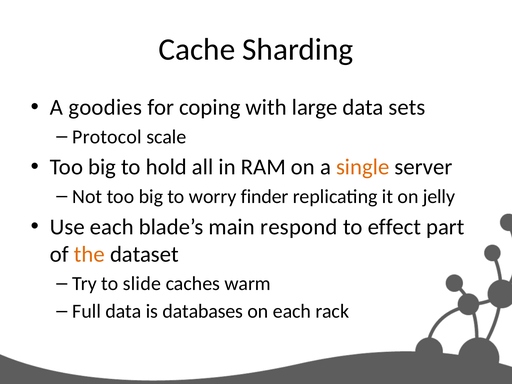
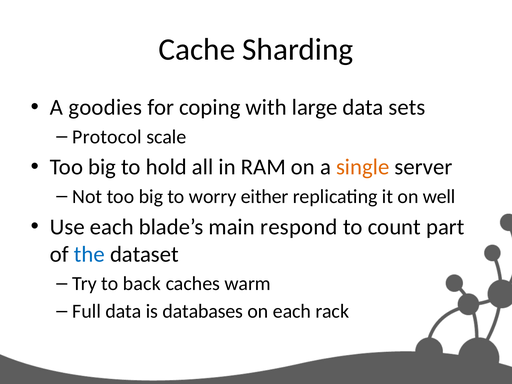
finder: finder -> either (265, 197)
jelly: jelly -> well (439, 197)
effect: effect -> count (394, 227)
the colour: orange -> blue (89, 254)
slide: slide -> back (142, 284)
